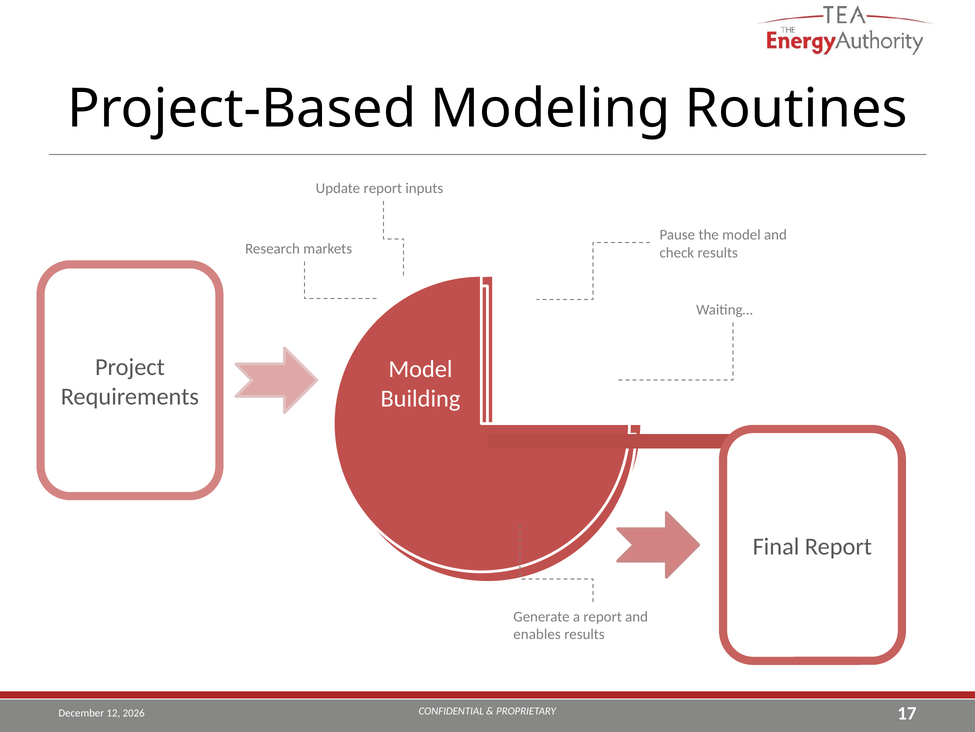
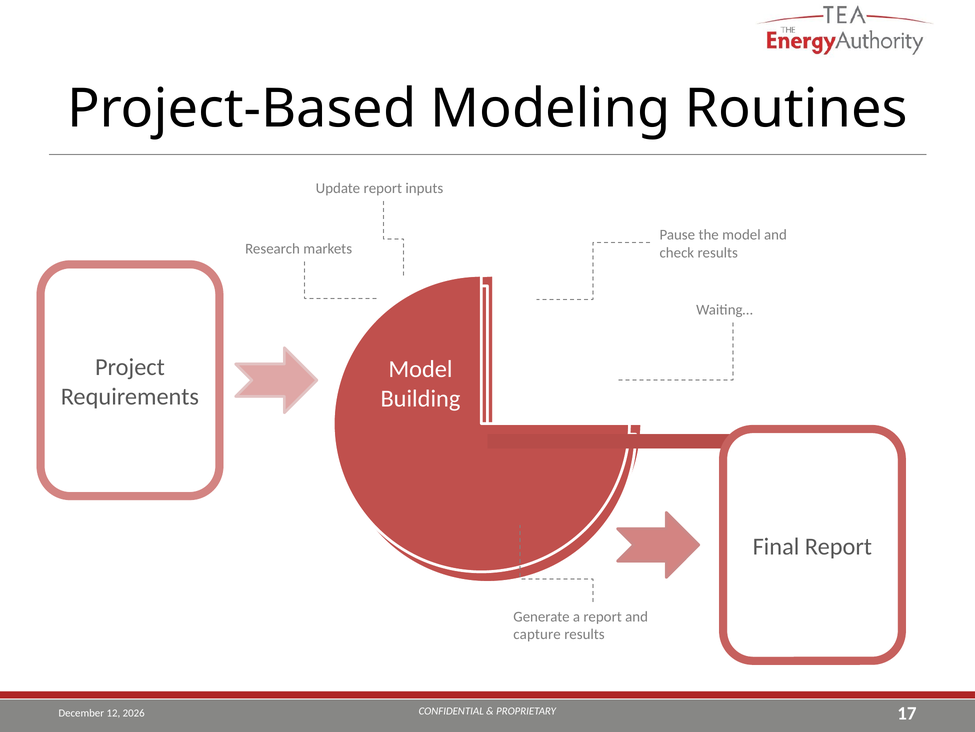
enables: enables -> capture (537, 634)
